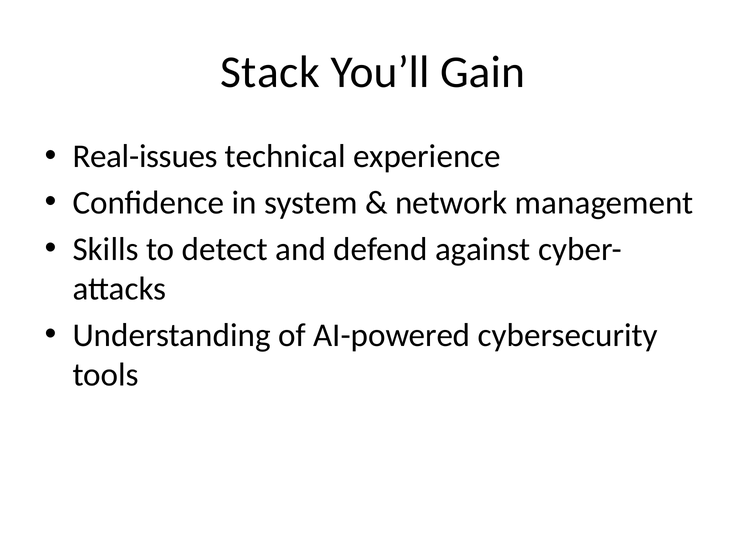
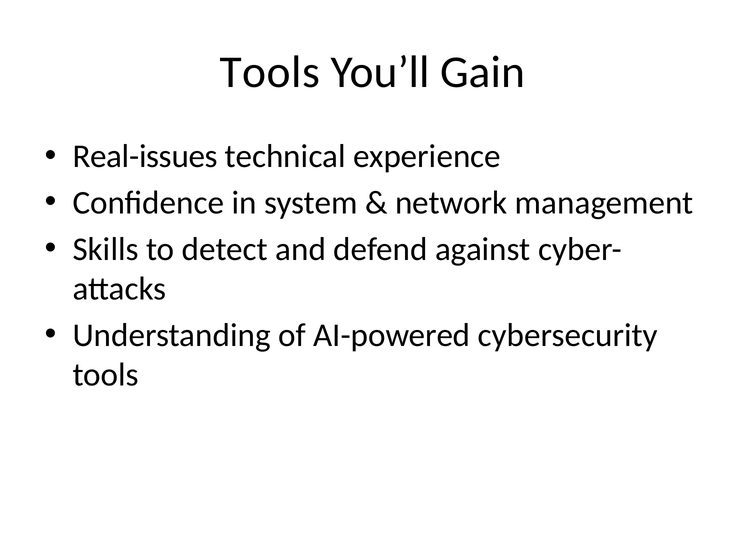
Stack: Stack -> Tools (270, 72)
